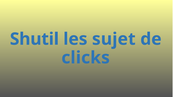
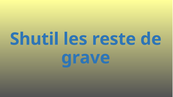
sujet: sujet -> reste (114, 39)
clicks: clicks -> grave (86, 58)
